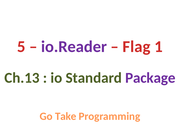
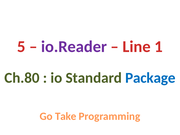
Flag: Flag -> Line (137, 47)
Ch.13: Ch.13 -> Ch.80 (22, 78)
Package colour: purple -> blue (150, 78)
